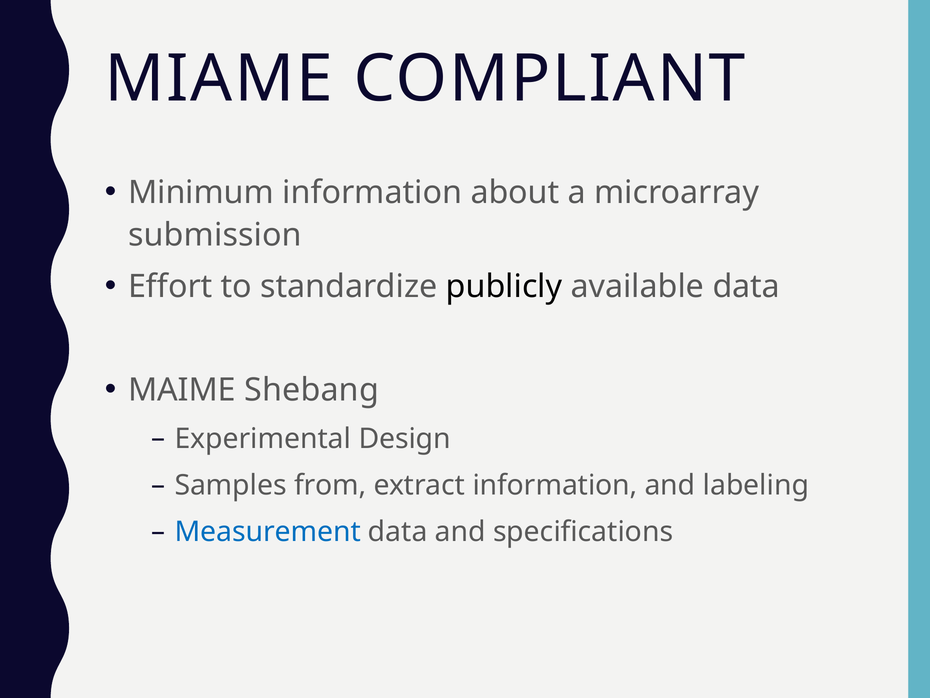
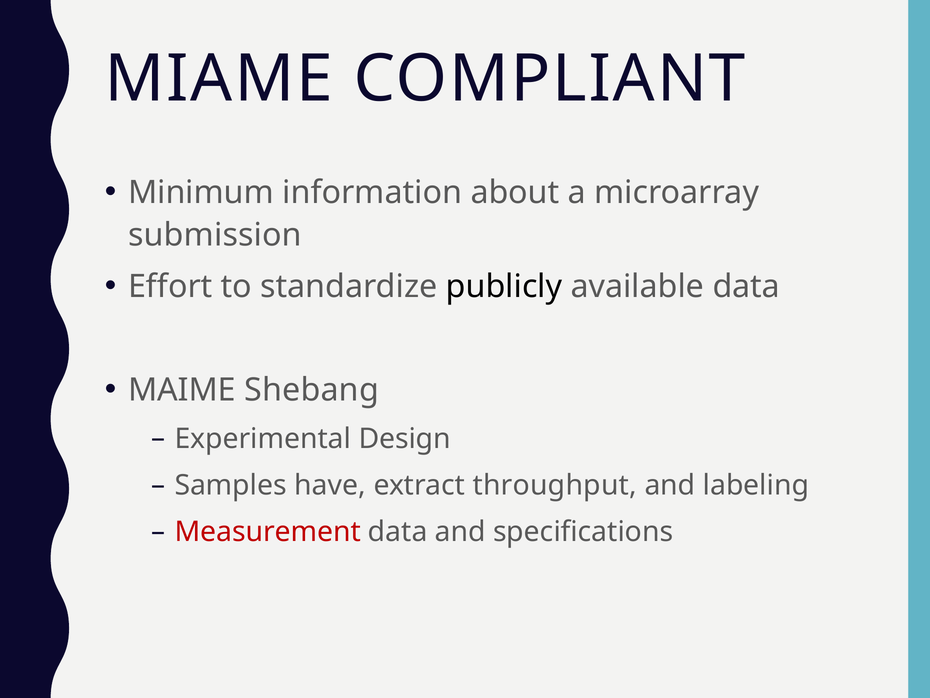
from: from -> have (330, 485)
extract information: information -> throughput (555, 485)
Measurement colour: blue -> red (268, 531)
